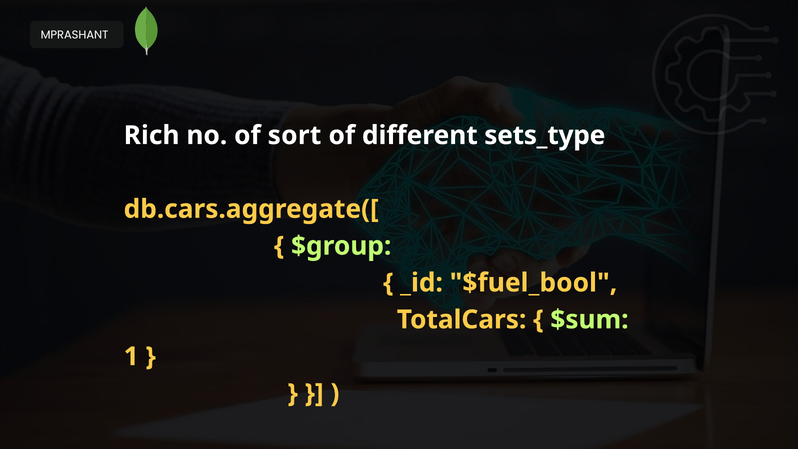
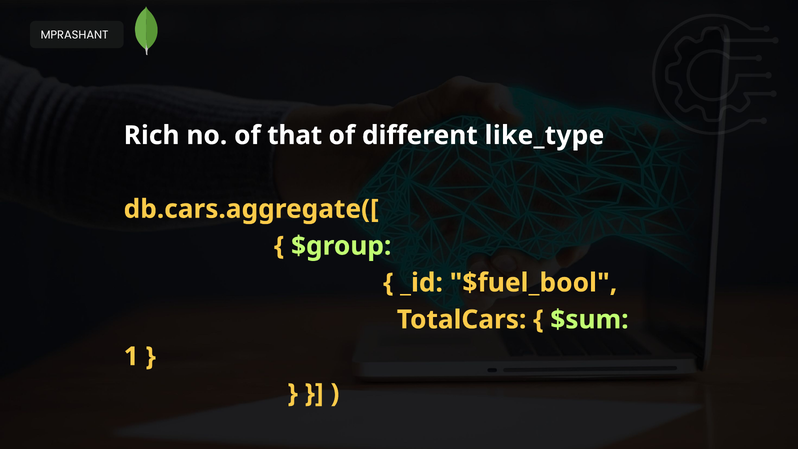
sort: sort -> that (295, 135)
sets_type: sets_type -> like_type (545, 135)
